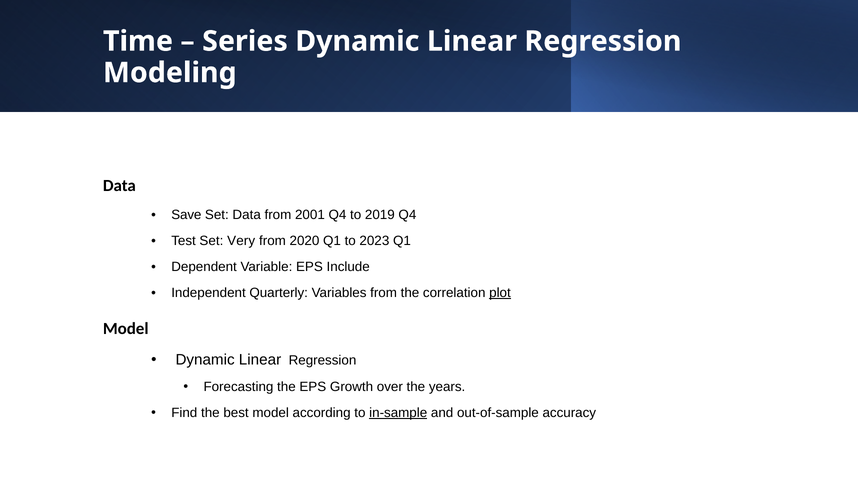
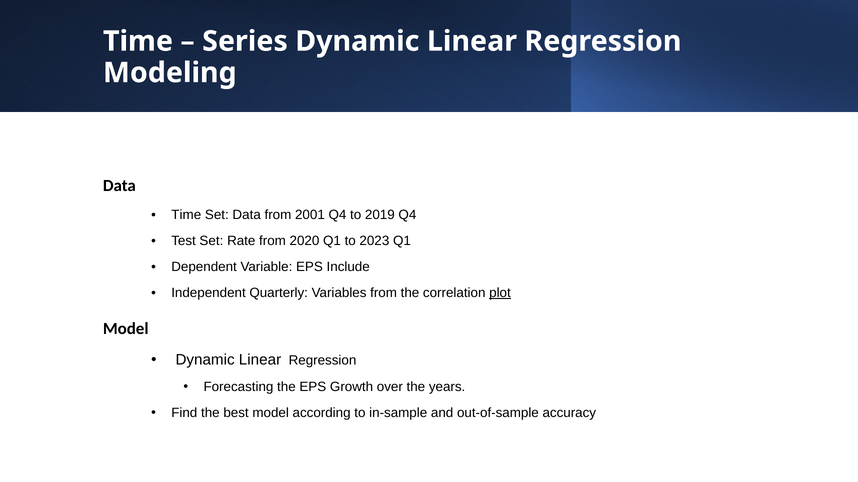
Save: Save -> Time (186, 215)
Very: Very -> Rate (241, 241)
in-sample underline: present -> none (398, 413)
